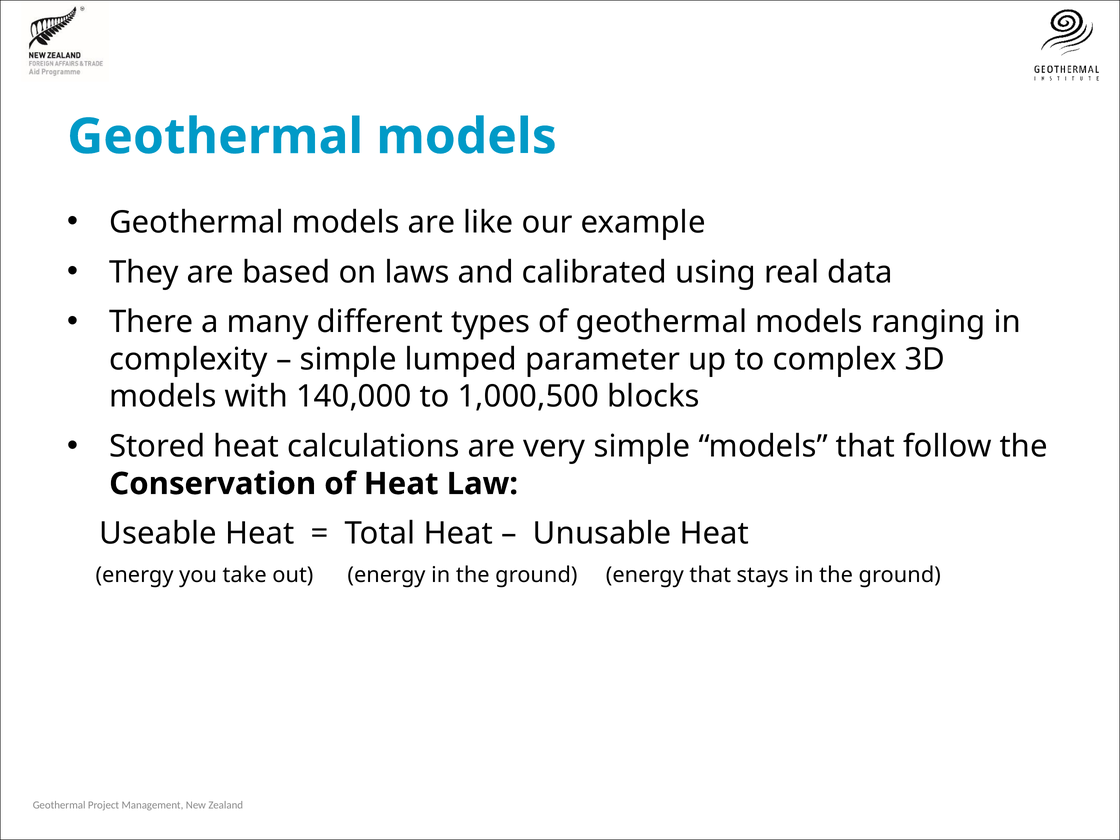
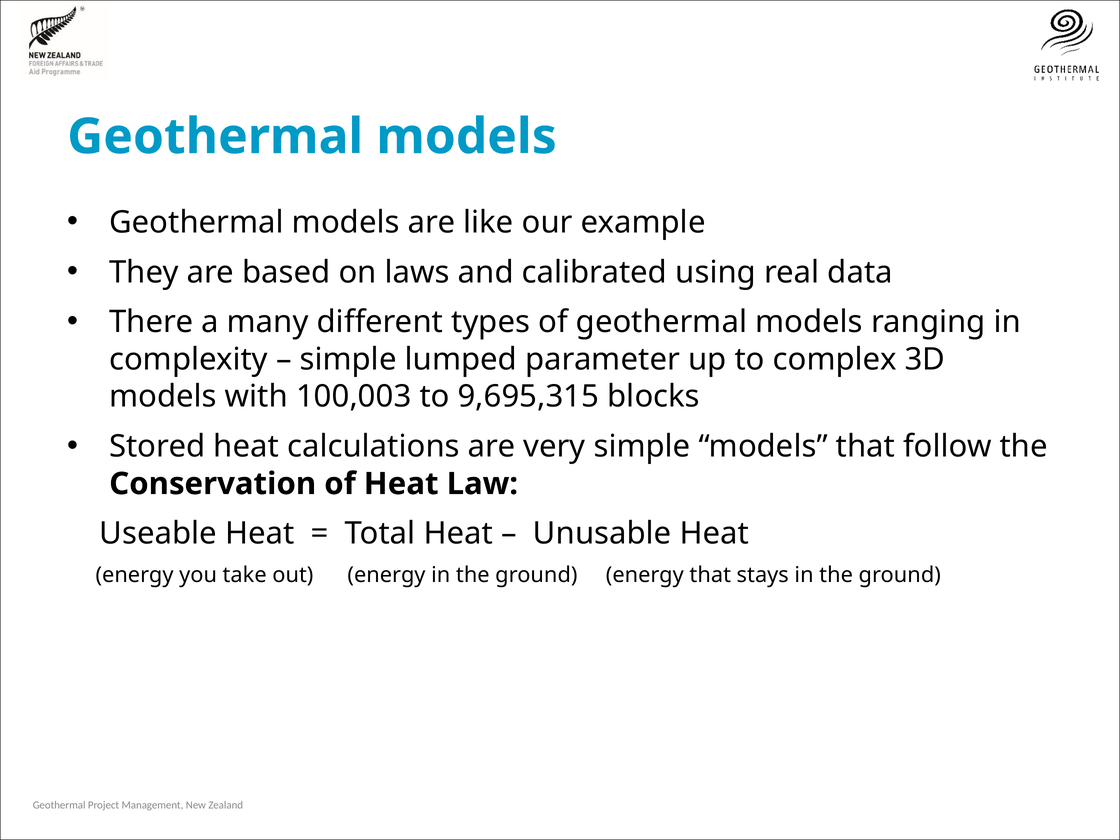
140,000: 140,000 -> 100,003 (354, 397)
1,000,500: 1,000,500 -> 9,695,315 (528, 397)
